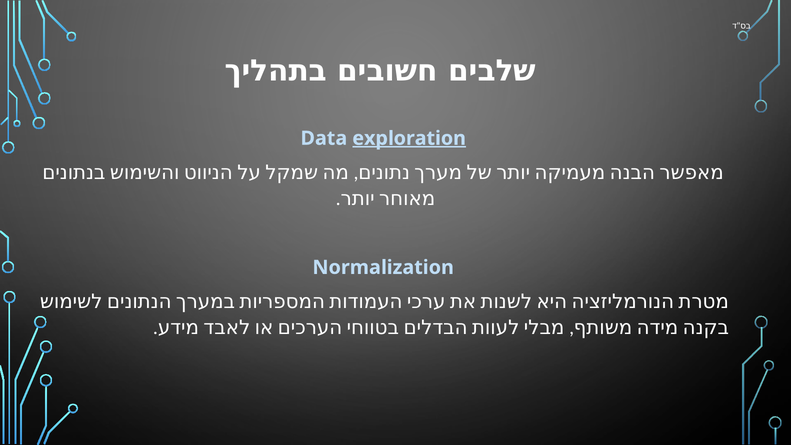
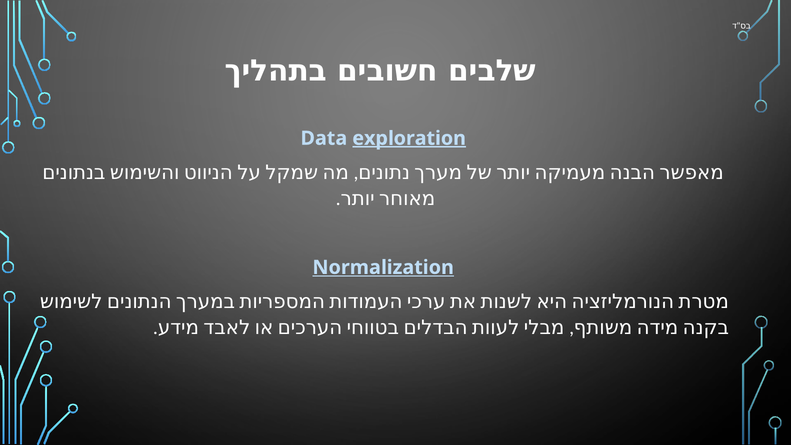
Normalization underline: none -> present (383, 267)
